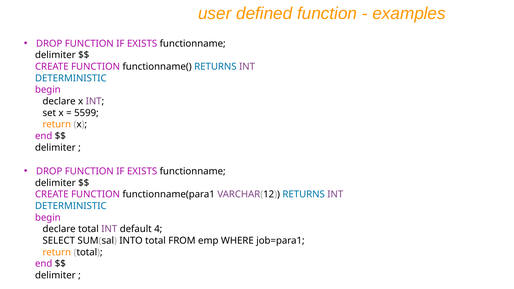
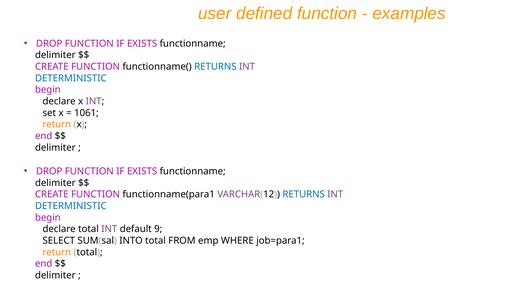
5599: 5599 -> 1061 (86, 113)
4: 4 -> 9 (158, 229)
